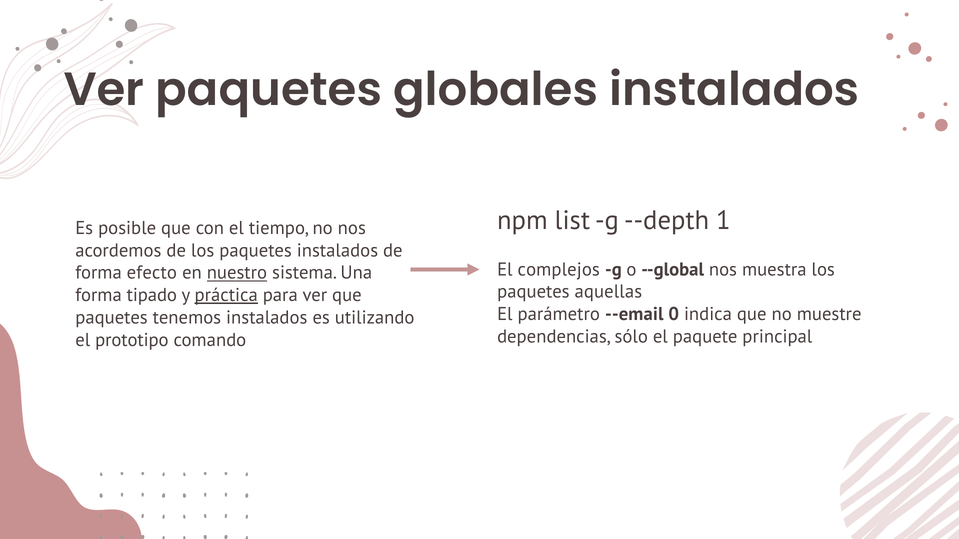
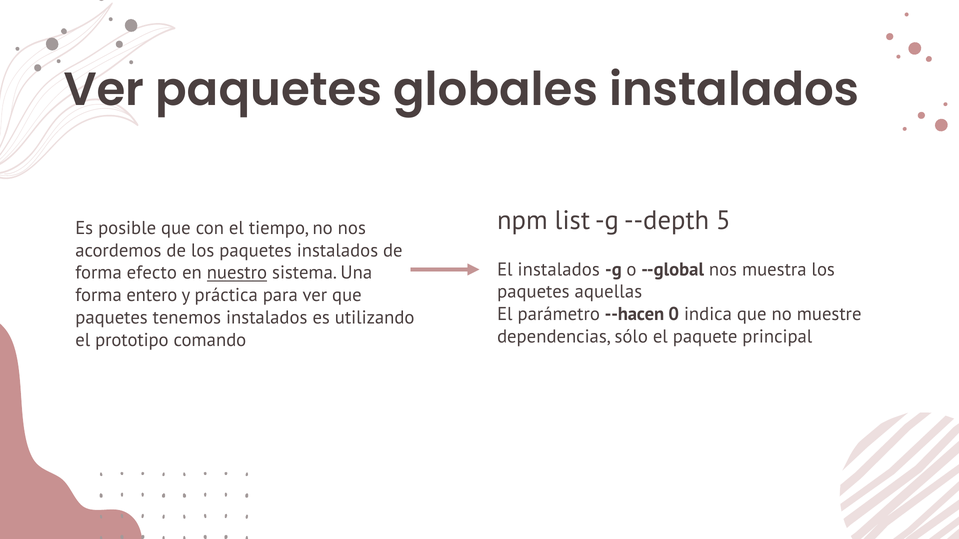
1: 1 -> 5 (724, 221)
El complejos: complejos -> instalados (559, 270)
tipado: tipado -> entero (152, 295)
práctica underline: present -> none (226, 295)
--email: --email -> --hacen (634, 314)
